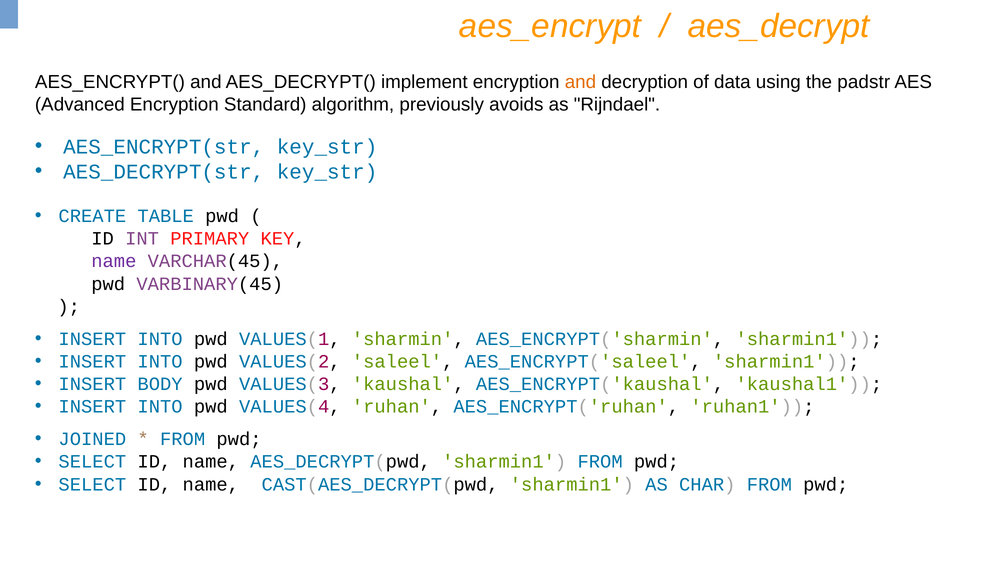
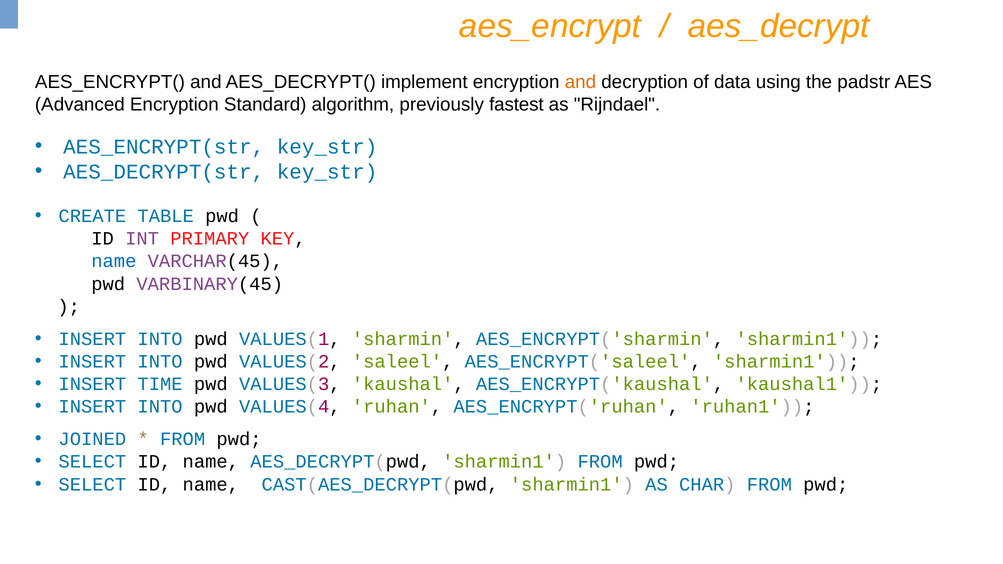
avoids: avoids -> fastest (516, 105)
name colour: purple -> blue (114, 261)
BODY: BODY -> TIME (160, 384)
